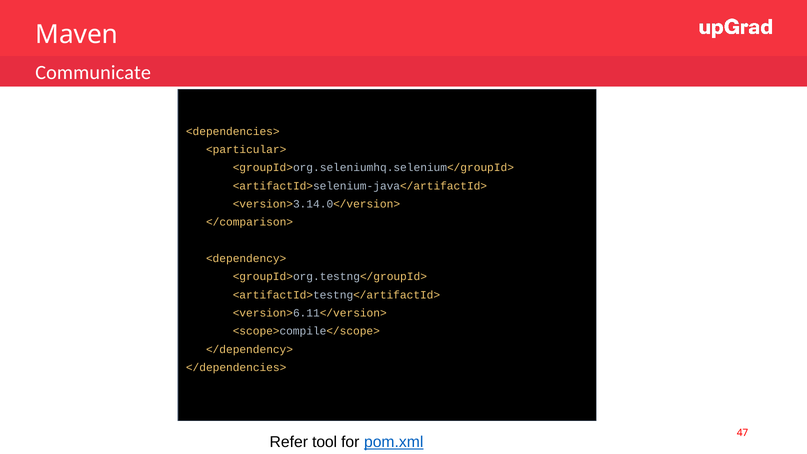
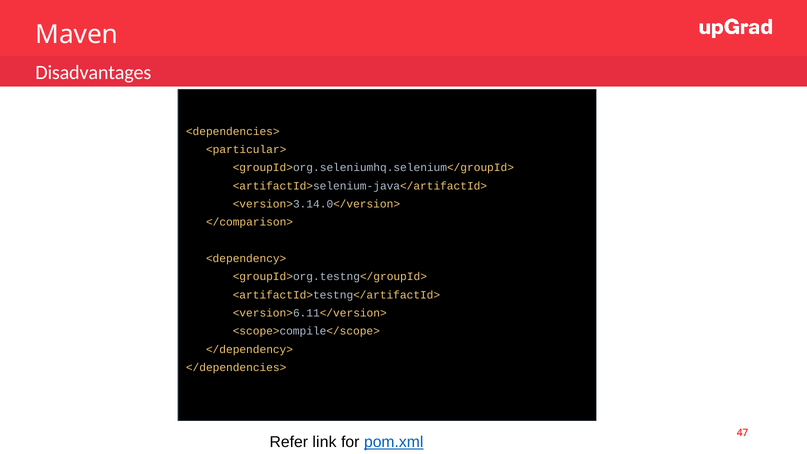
Communicate: Communicate -> Disadvantages (93, 73)
tool: tool -> link (324, 442)
